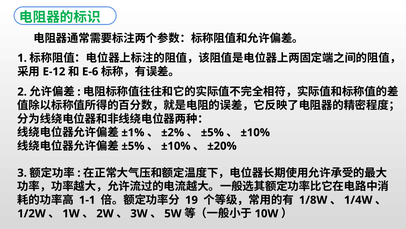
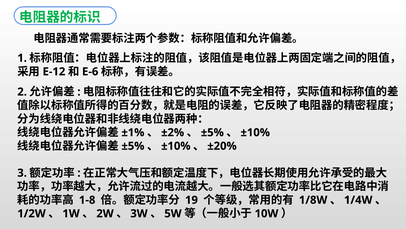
1-1: 1-1 -> 1-8 (87, 200)
